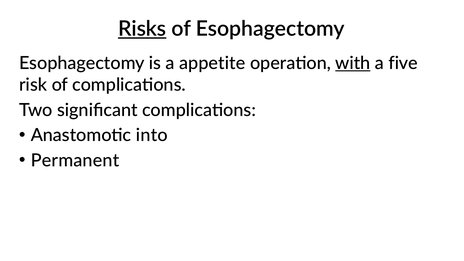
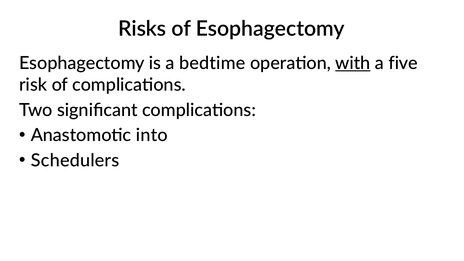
Risks underline: present -> none (142, 29)
appetite: appetite -> bedtime (212, 63)
Permanent: Permanent -> Schedulers (75, 161)
